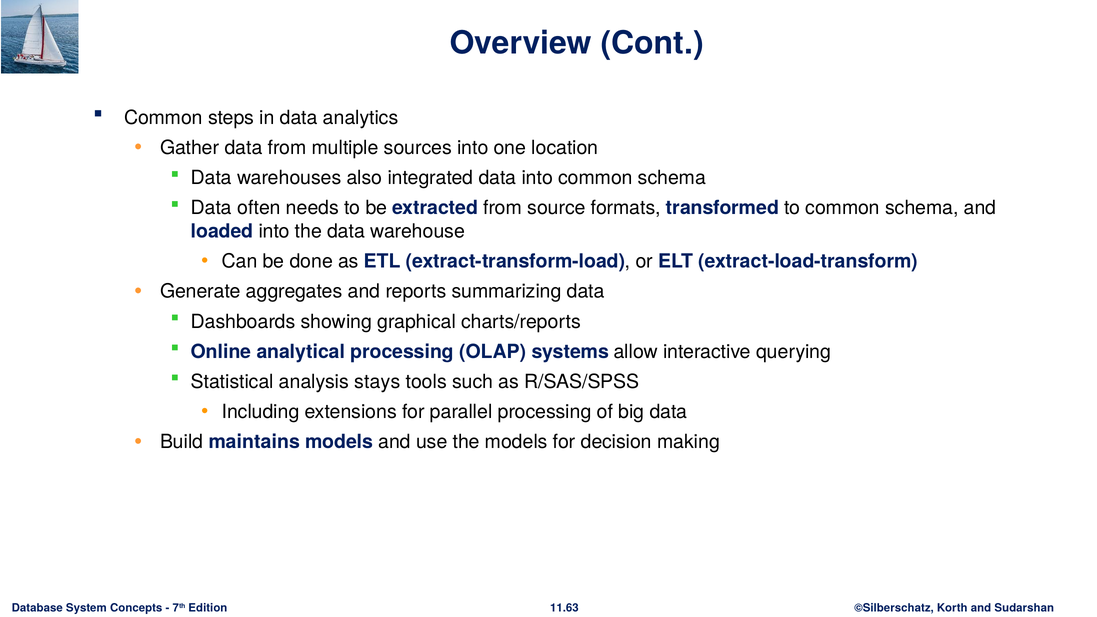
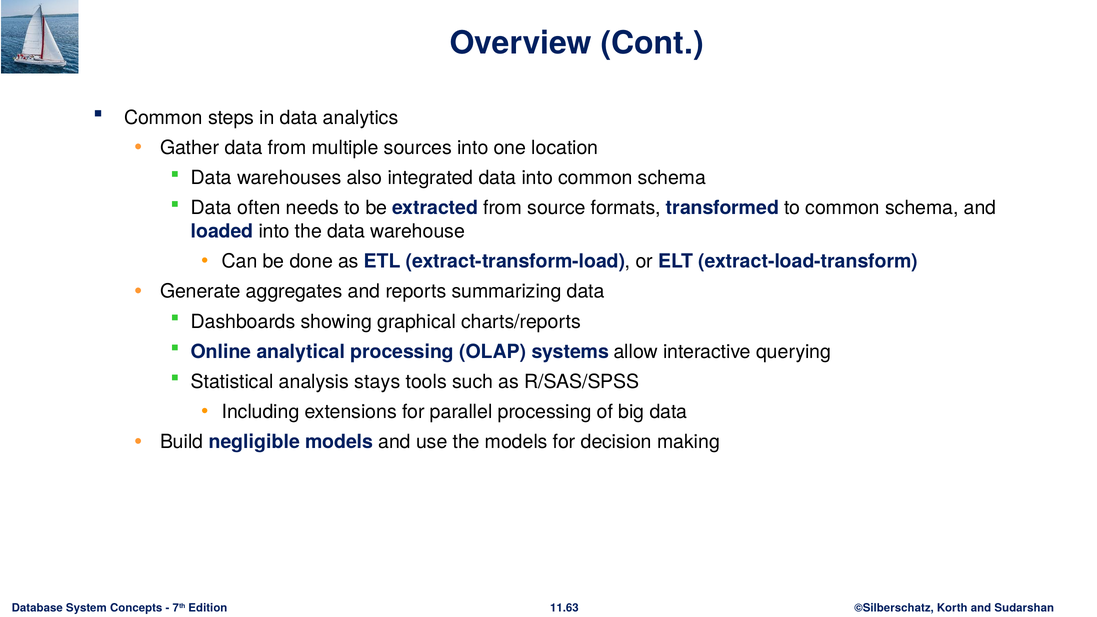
maintains: maintains -> negligible (254, 442)
